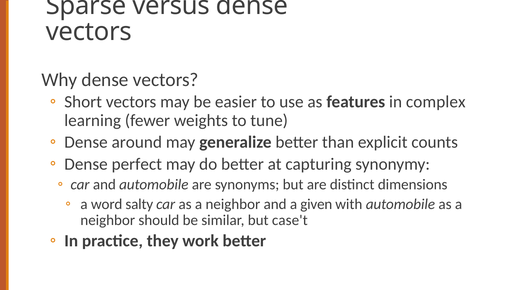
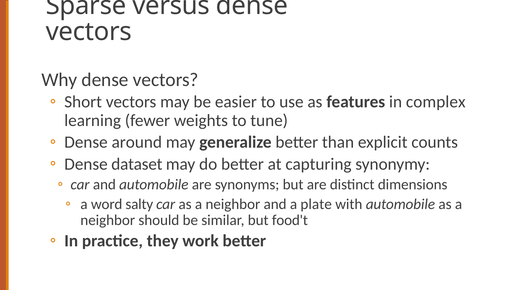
perfect: perfect -> dataset (137, 164)
given: given -> plate (316, 204)
case't: case't -> food't (290, 220)
